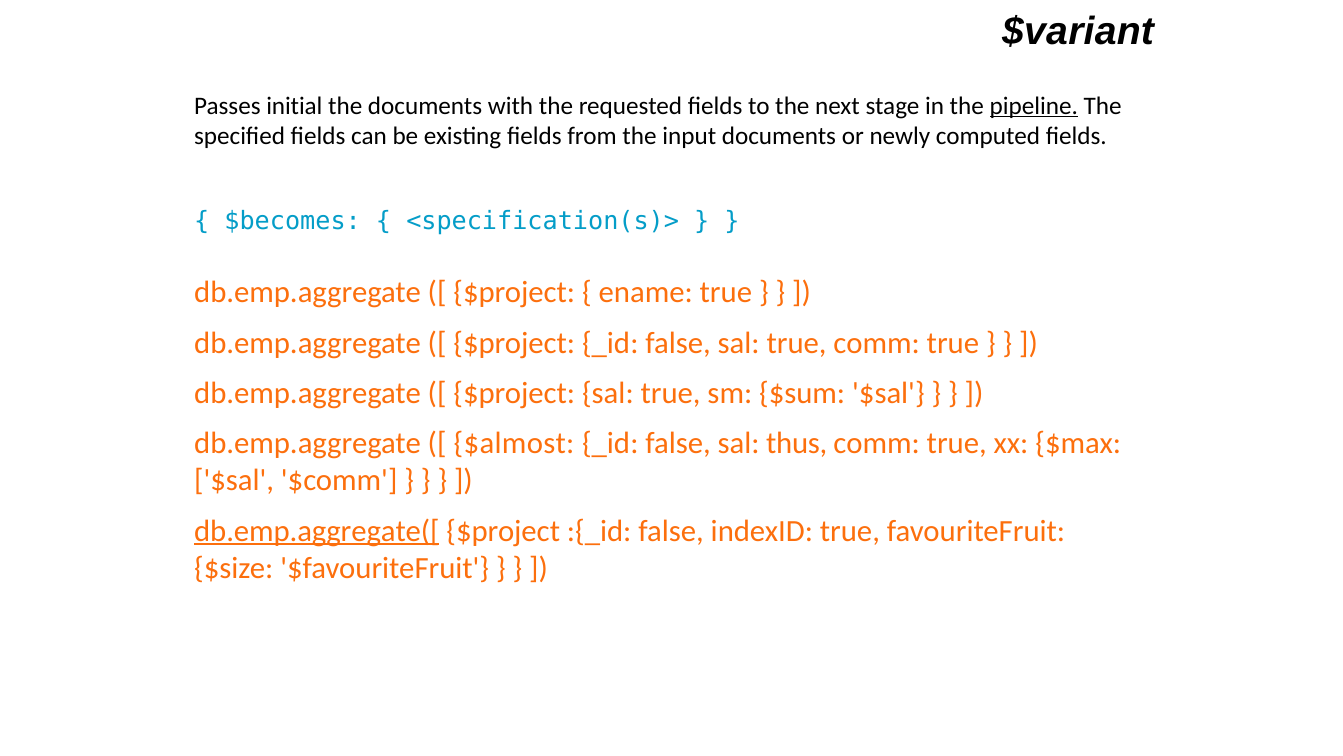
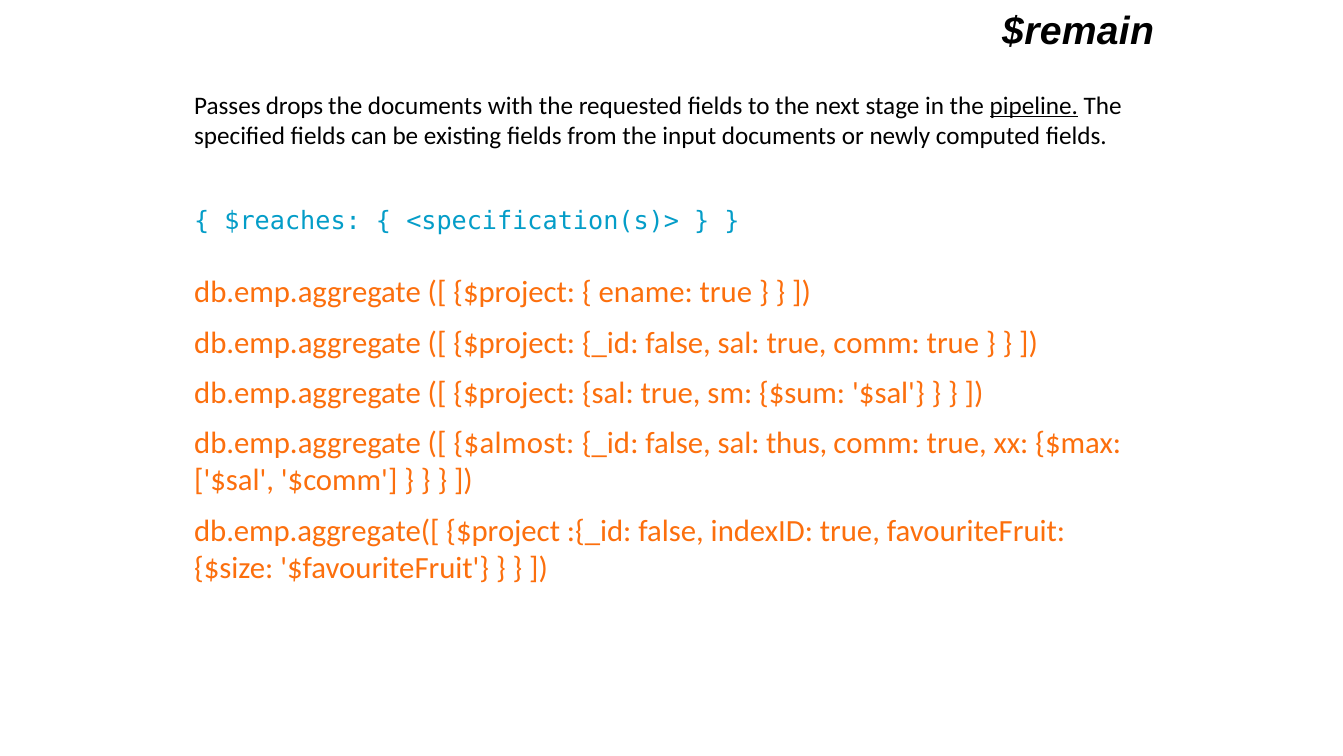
$variant: $variant -> $remain (1078, 31)
initial: initial -> drops (294, 106)
$becomes: $becomes -> $reaches (293, 221)
db.emp.aggregate([ underline: present -> none (317, 531)
